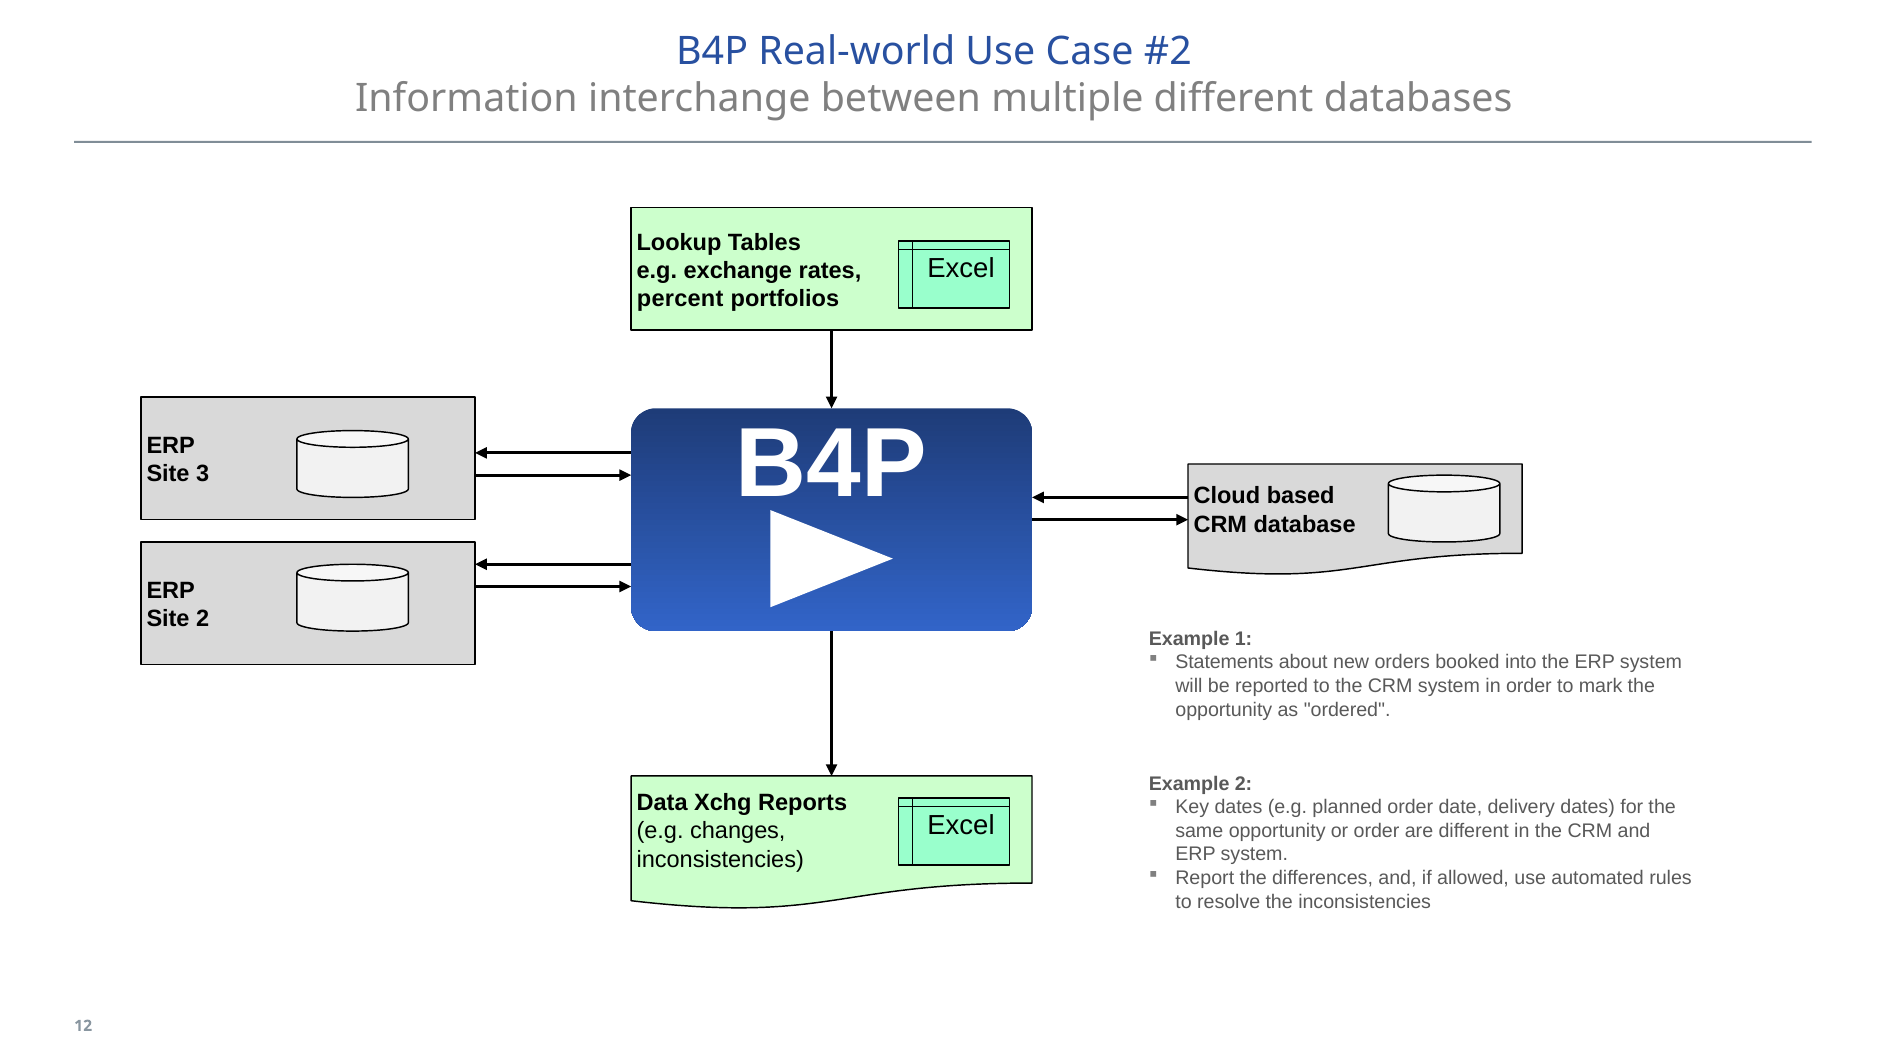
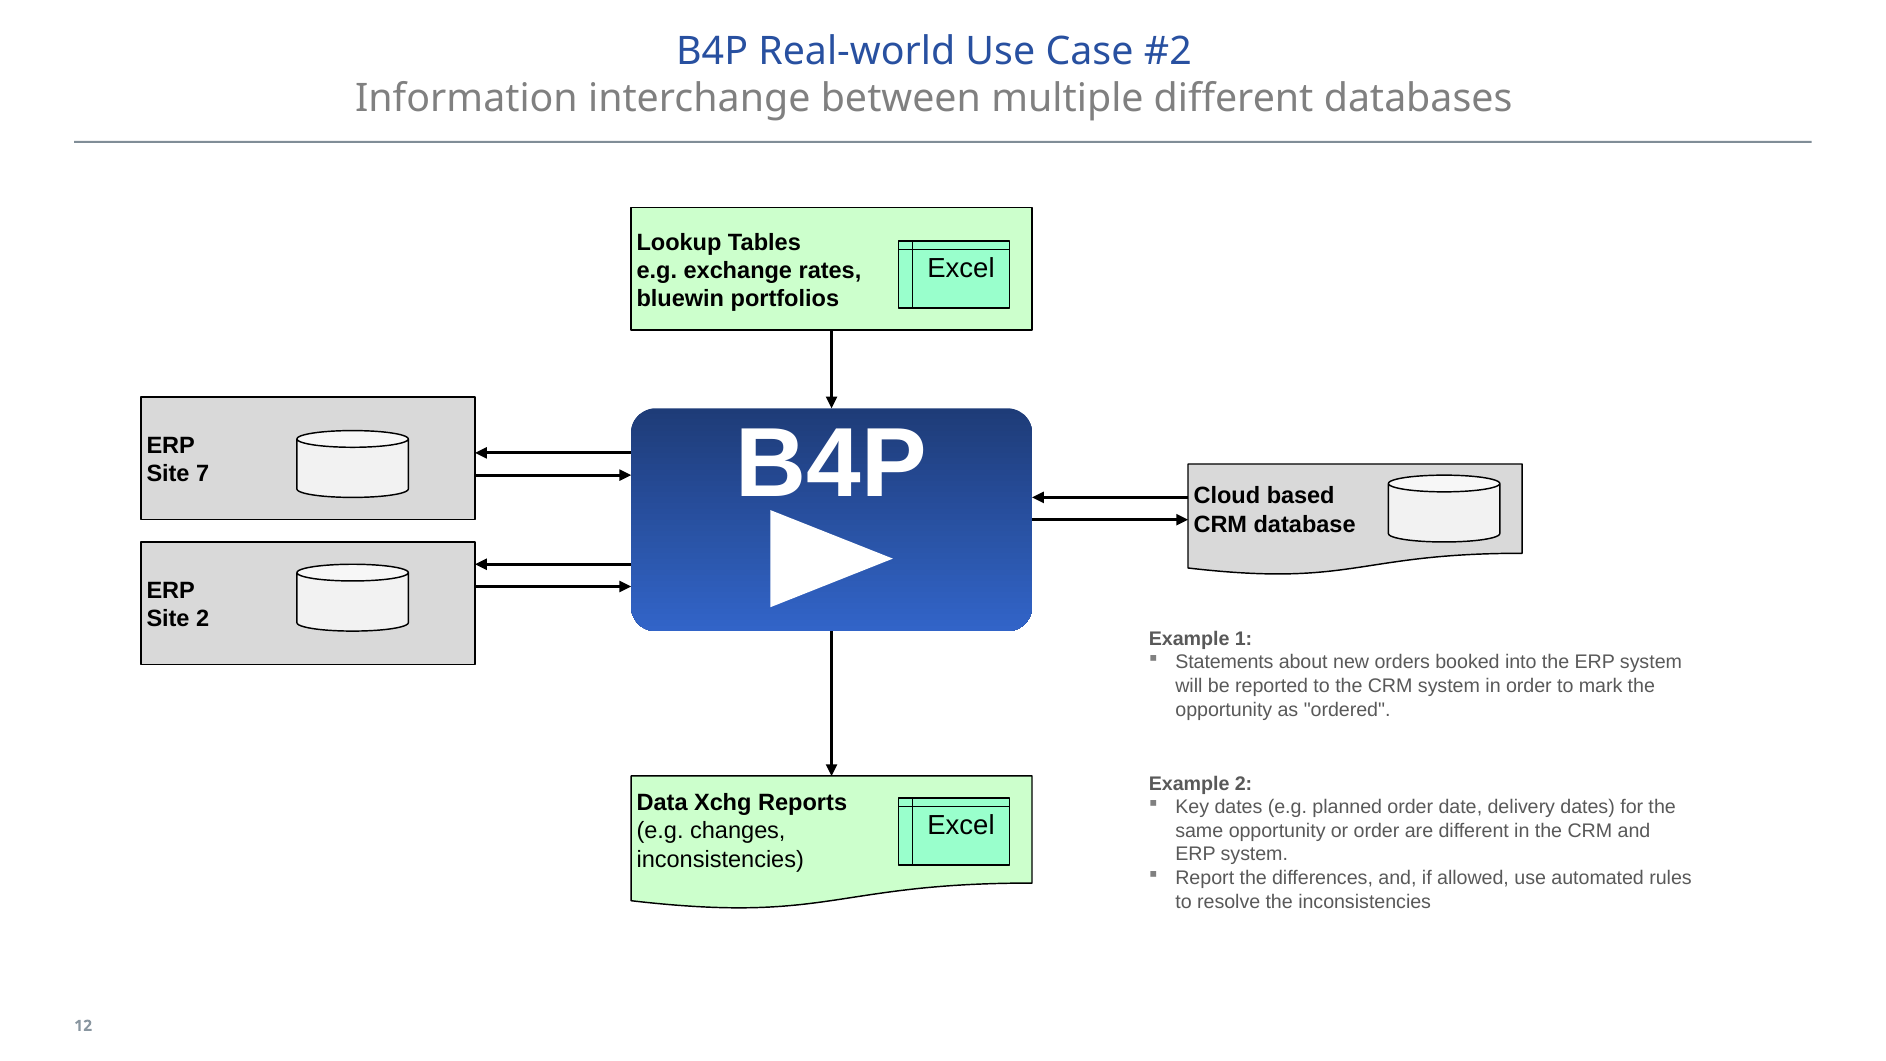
percent: percent -> bluewin (680, 299)
3: 3 -> 7 (203, 474)
